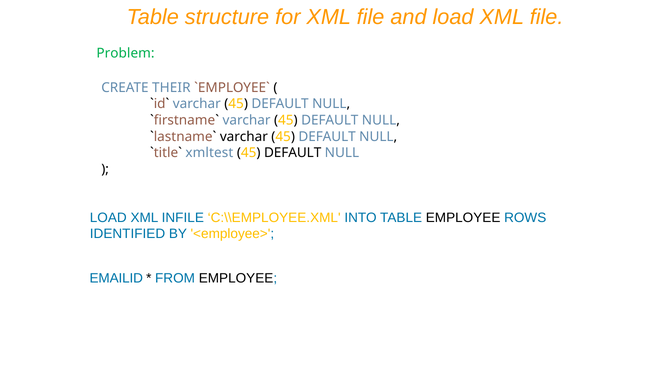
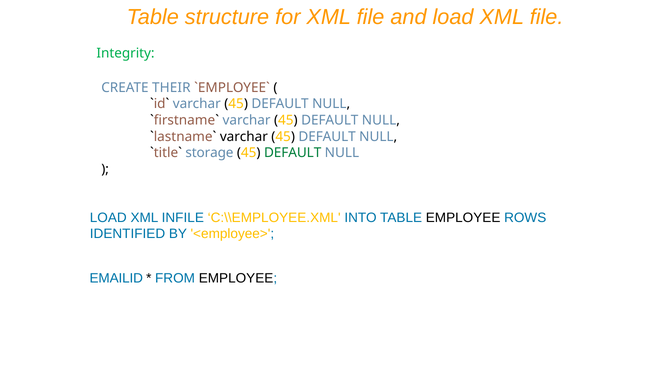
Problem: Problem -> Integrity (126, 53)
xmltest: xmltest -> storage (209, 153)
DEFAULT colour: black -> green (293, 153)
